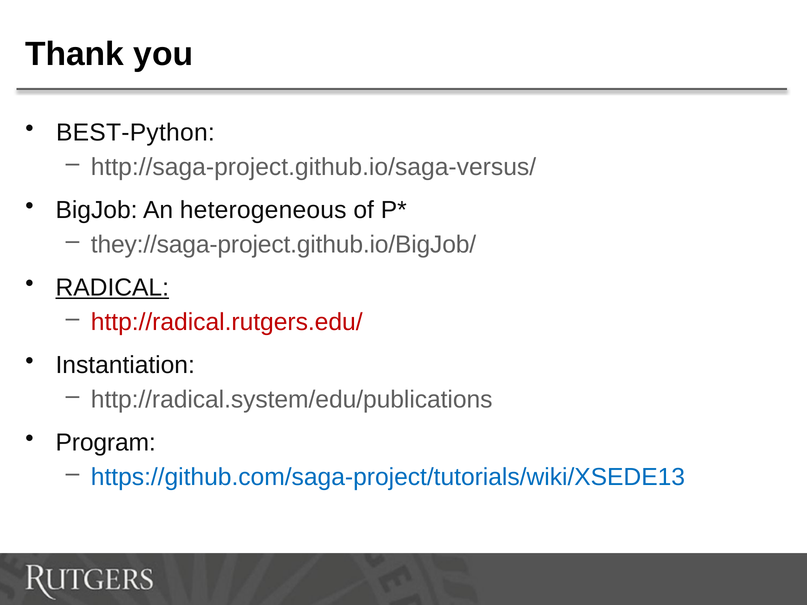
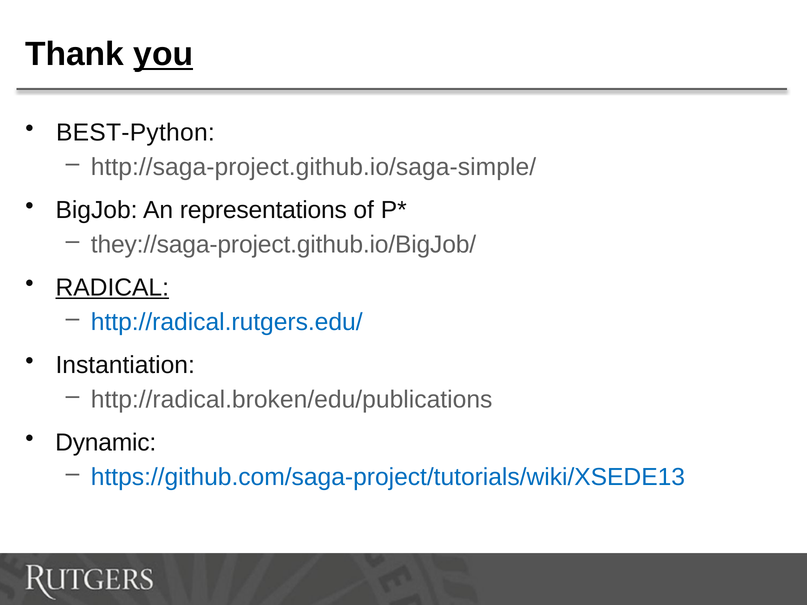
you underline: none -> present (163, 54)
http://saga-project.github.io/saga-versus/: http://saga-project.github.io/saga-versus/ -> http://saga-project.github.io/saga-simple/ (313, 167)
heterogeneous: heterogeneous -> representations (263, 210)
http://radical.rutgers.edu/ colour: red -> blue (227, 322)
http://radical.system/edu/publications: http://radical.system/edu/publications -> http://radical.broken/edu/publications (292, 400)
Program: Program -> Dynamic (106, 443)
